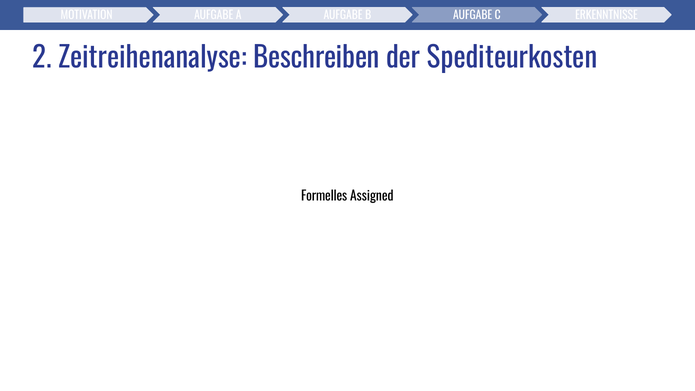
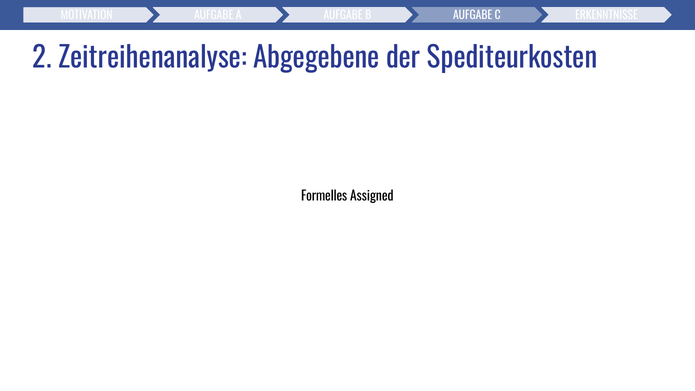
Beschreiben: Beschreiben -> Abgegebene (316, 58)
